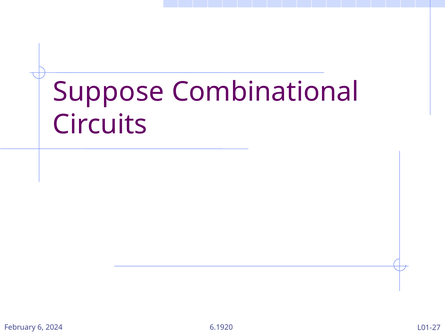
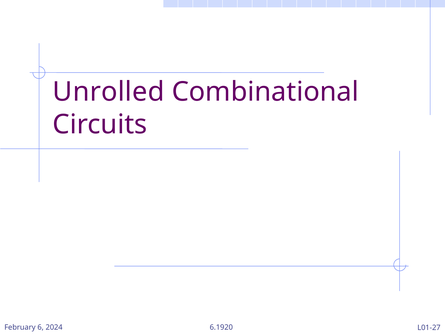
Suppose: Suppose -> Unrolled (109, 92)
